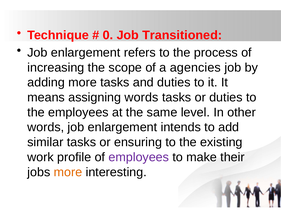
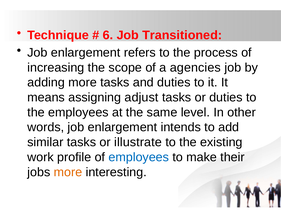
0: 0 -> 6 (108, 35)
assigning words: words -> adjust (141, 98)
ensuring: ensuring -> illustrate (138, 143)
employees colour: purple -> blue (139, 158)
